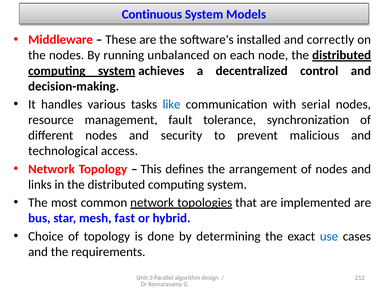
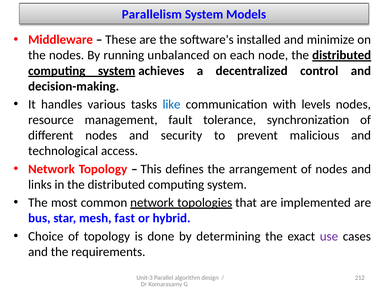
Continuous: Continuous -> Parallelism (152, 14)
correctly: correctly -> minimize (331, 40)
serial: serial -> levels (316, 104)
use colour: blue -> purple (329, 236)
